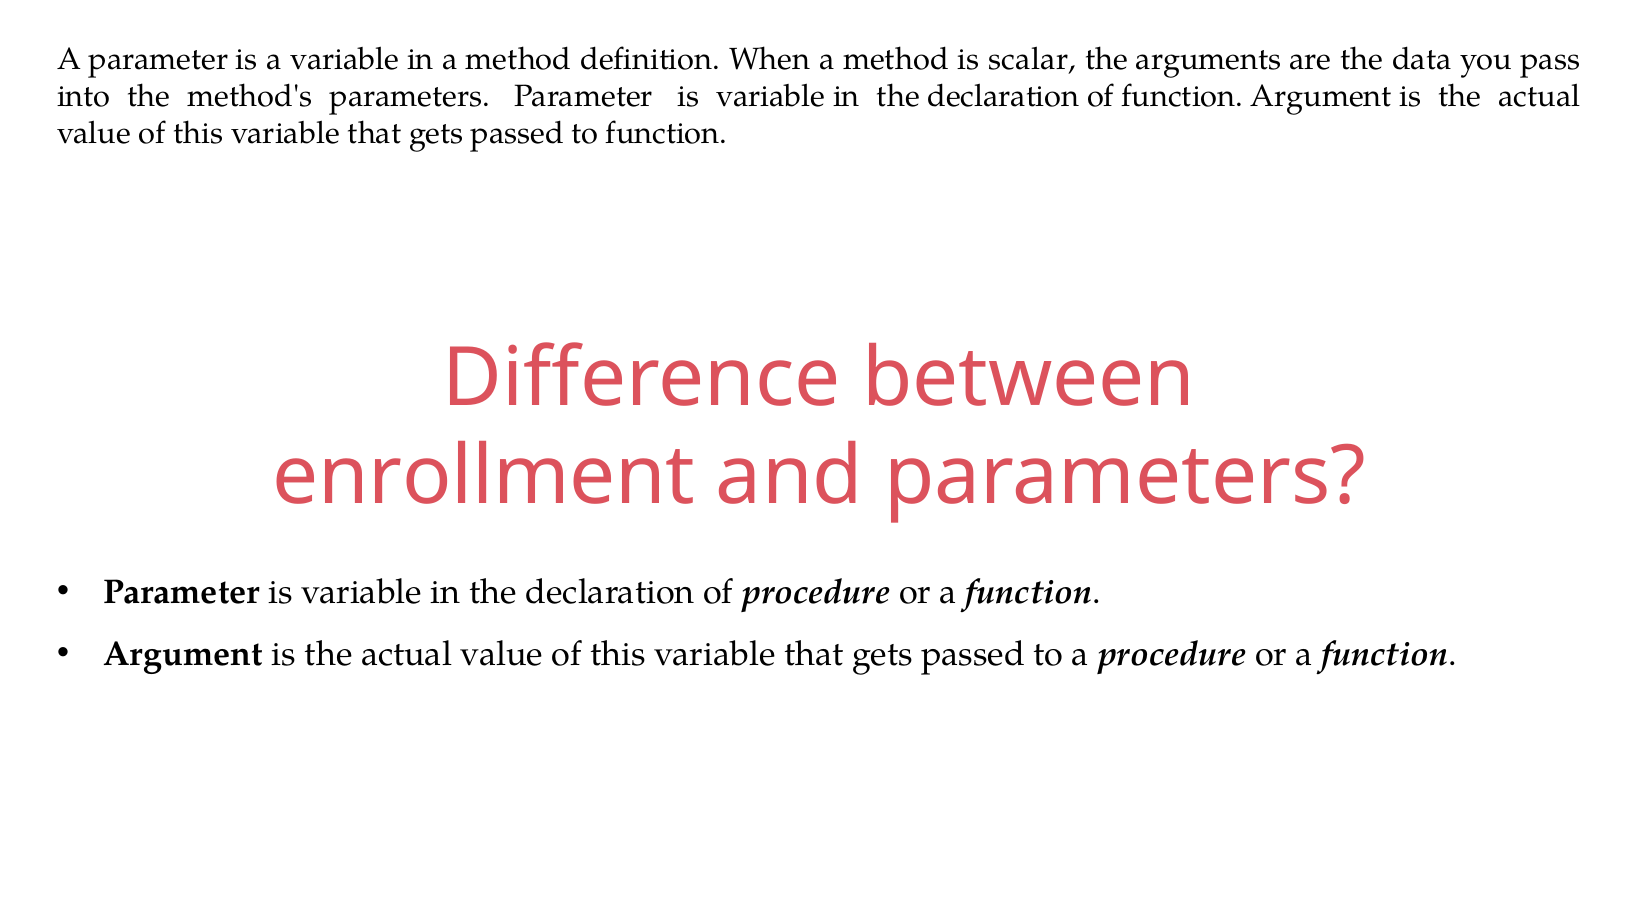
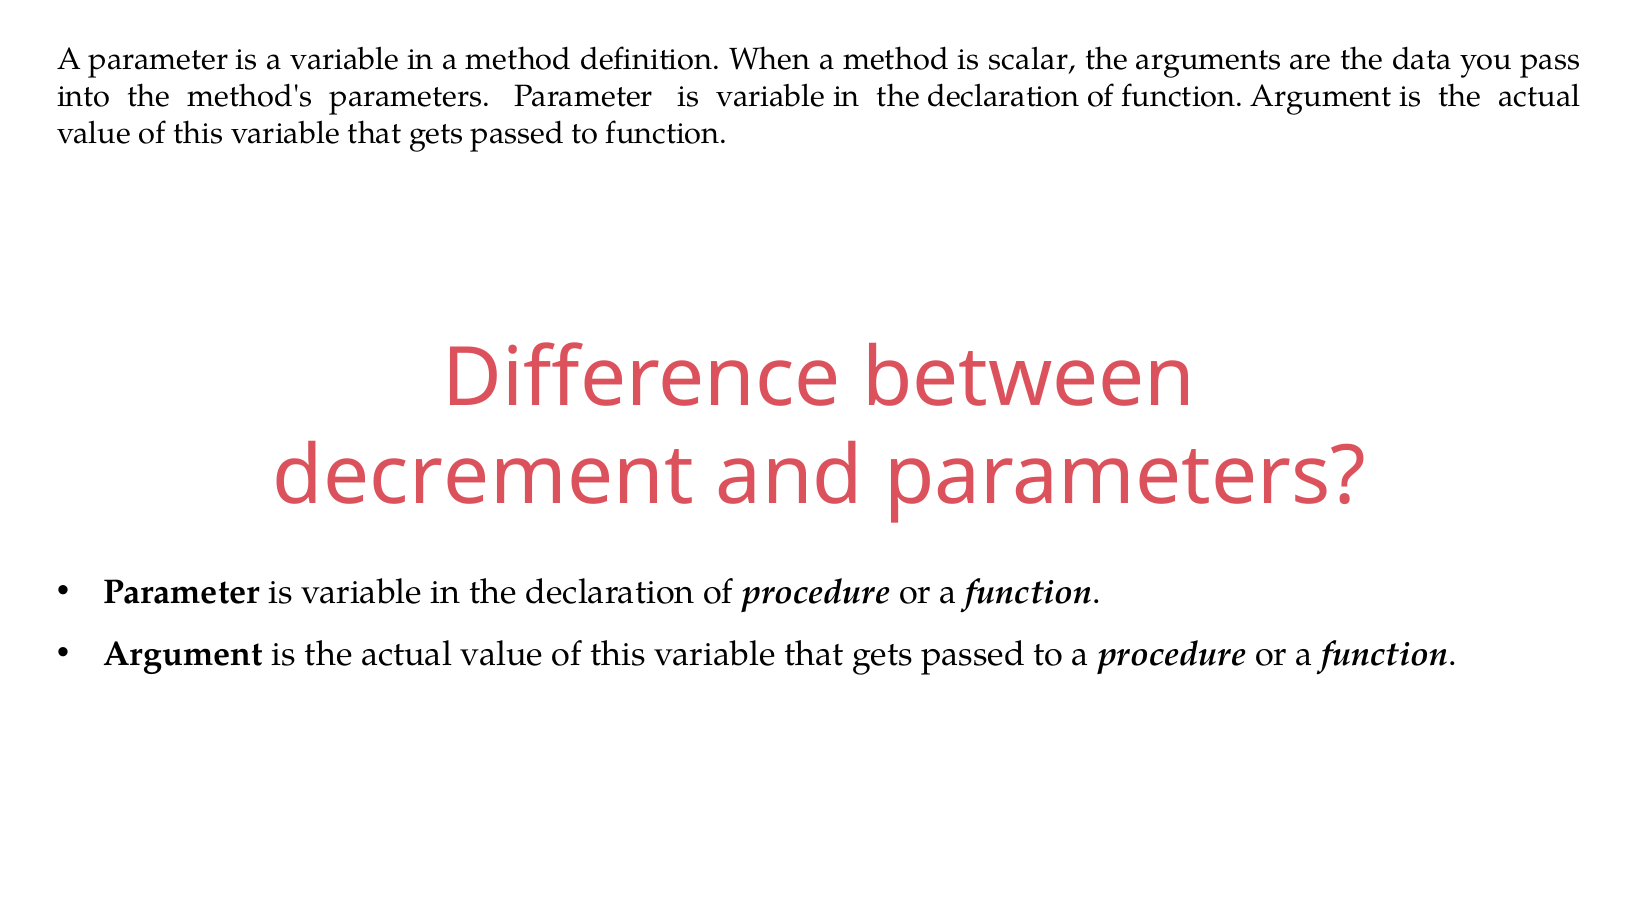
enrollment: enrollment -> decrement (483, 477)
